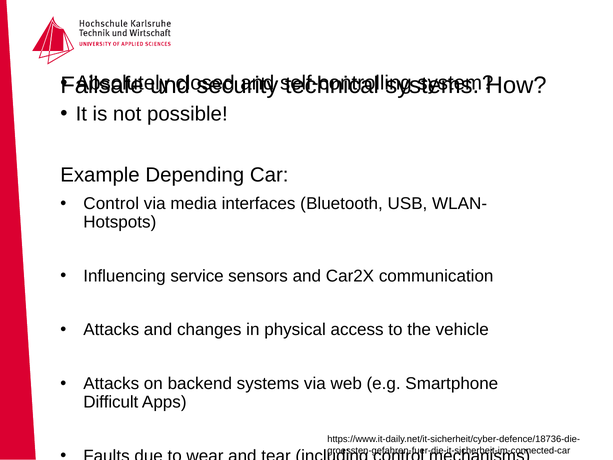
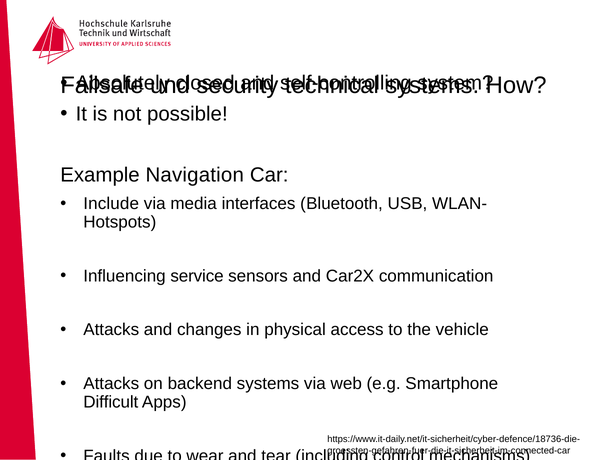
Depending: Depending -> Navigation (195, 175)
Control: Control -> Include (111, 204)
